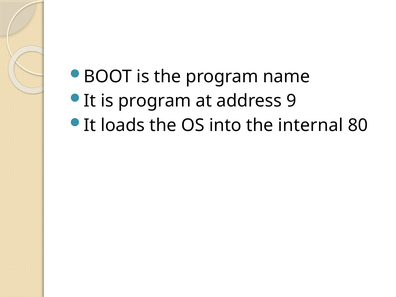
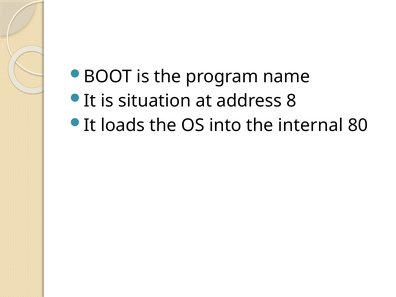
is program: program -> situation (155, 101)
9: 9 -> 8 (291, 101)
